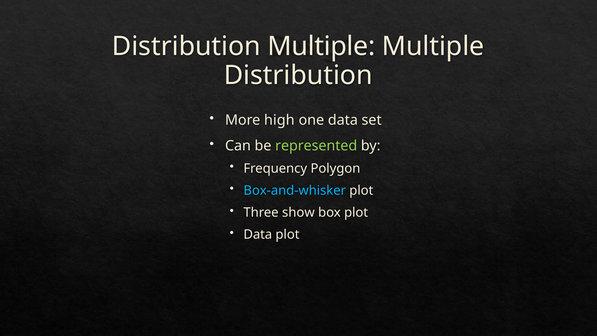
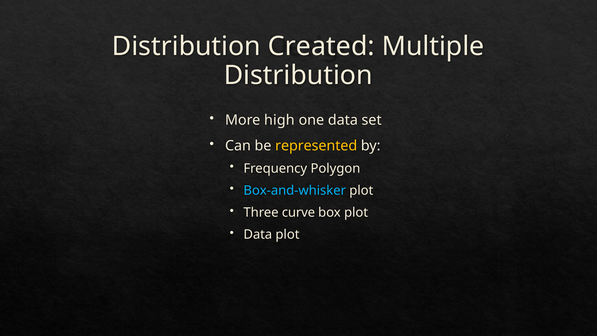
Distribution Multiple: Multiple -> Created (321, 46)
represented colour: light green -> yellow (316, 146)
show: show -> curve (298, 212)
